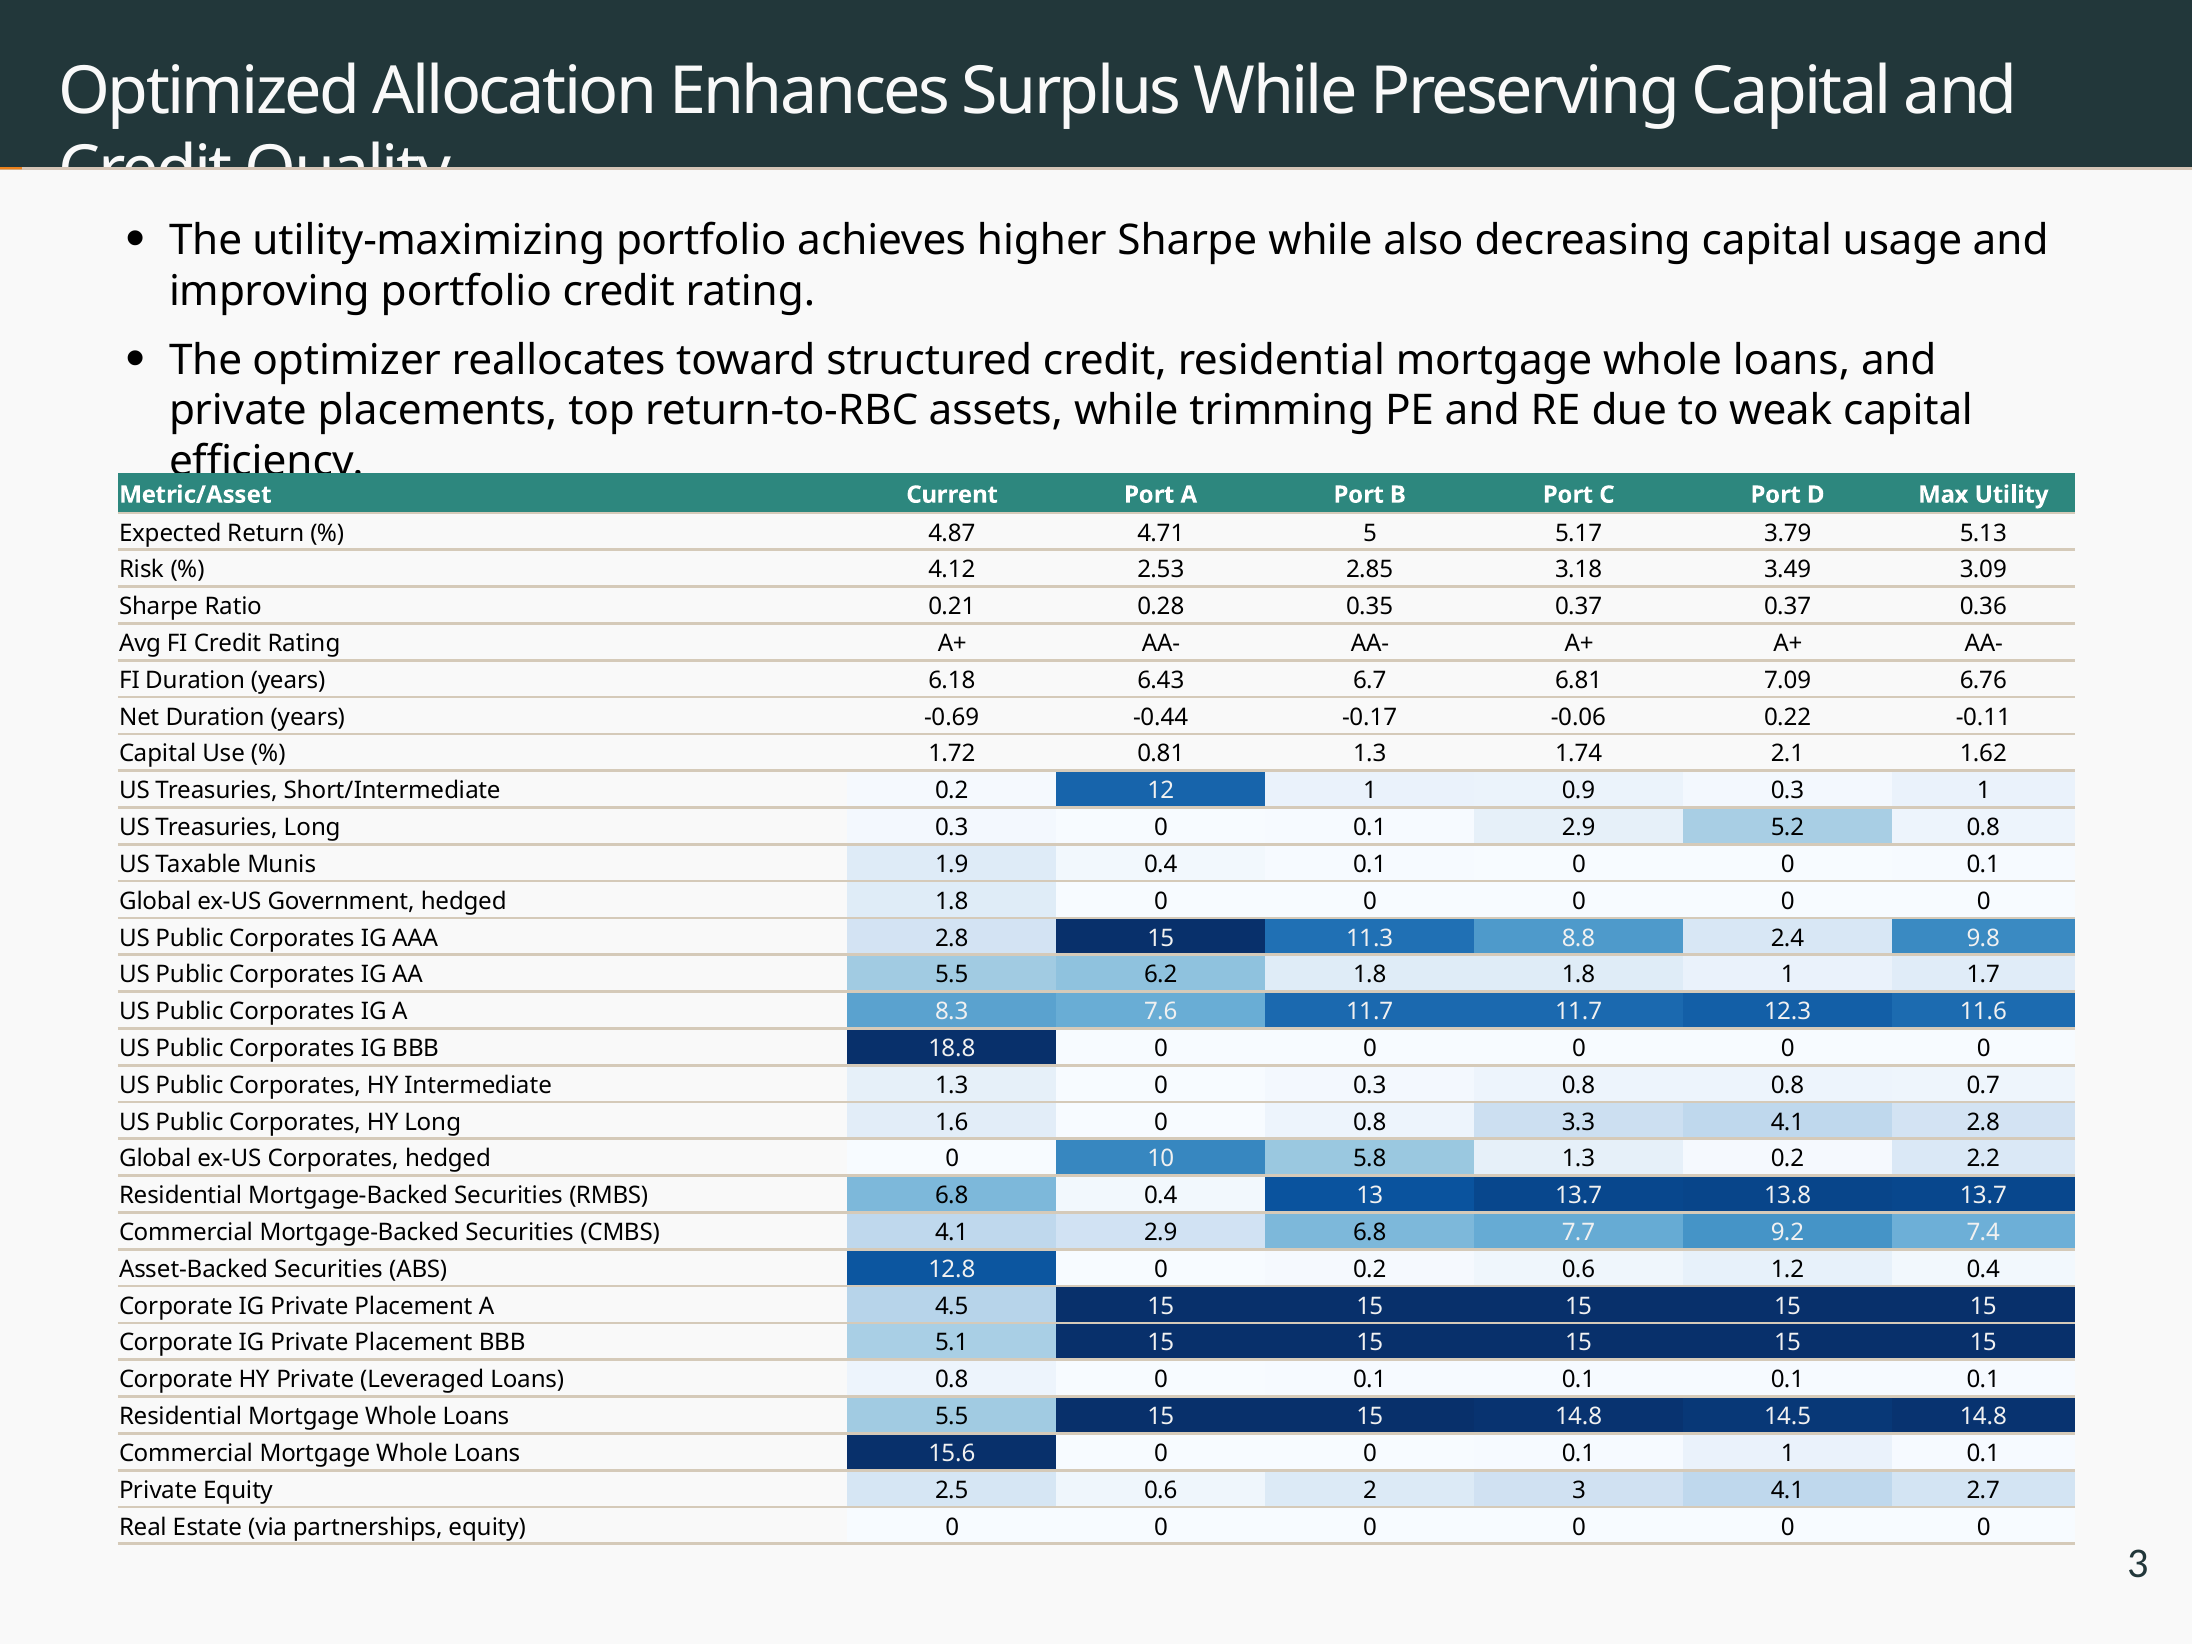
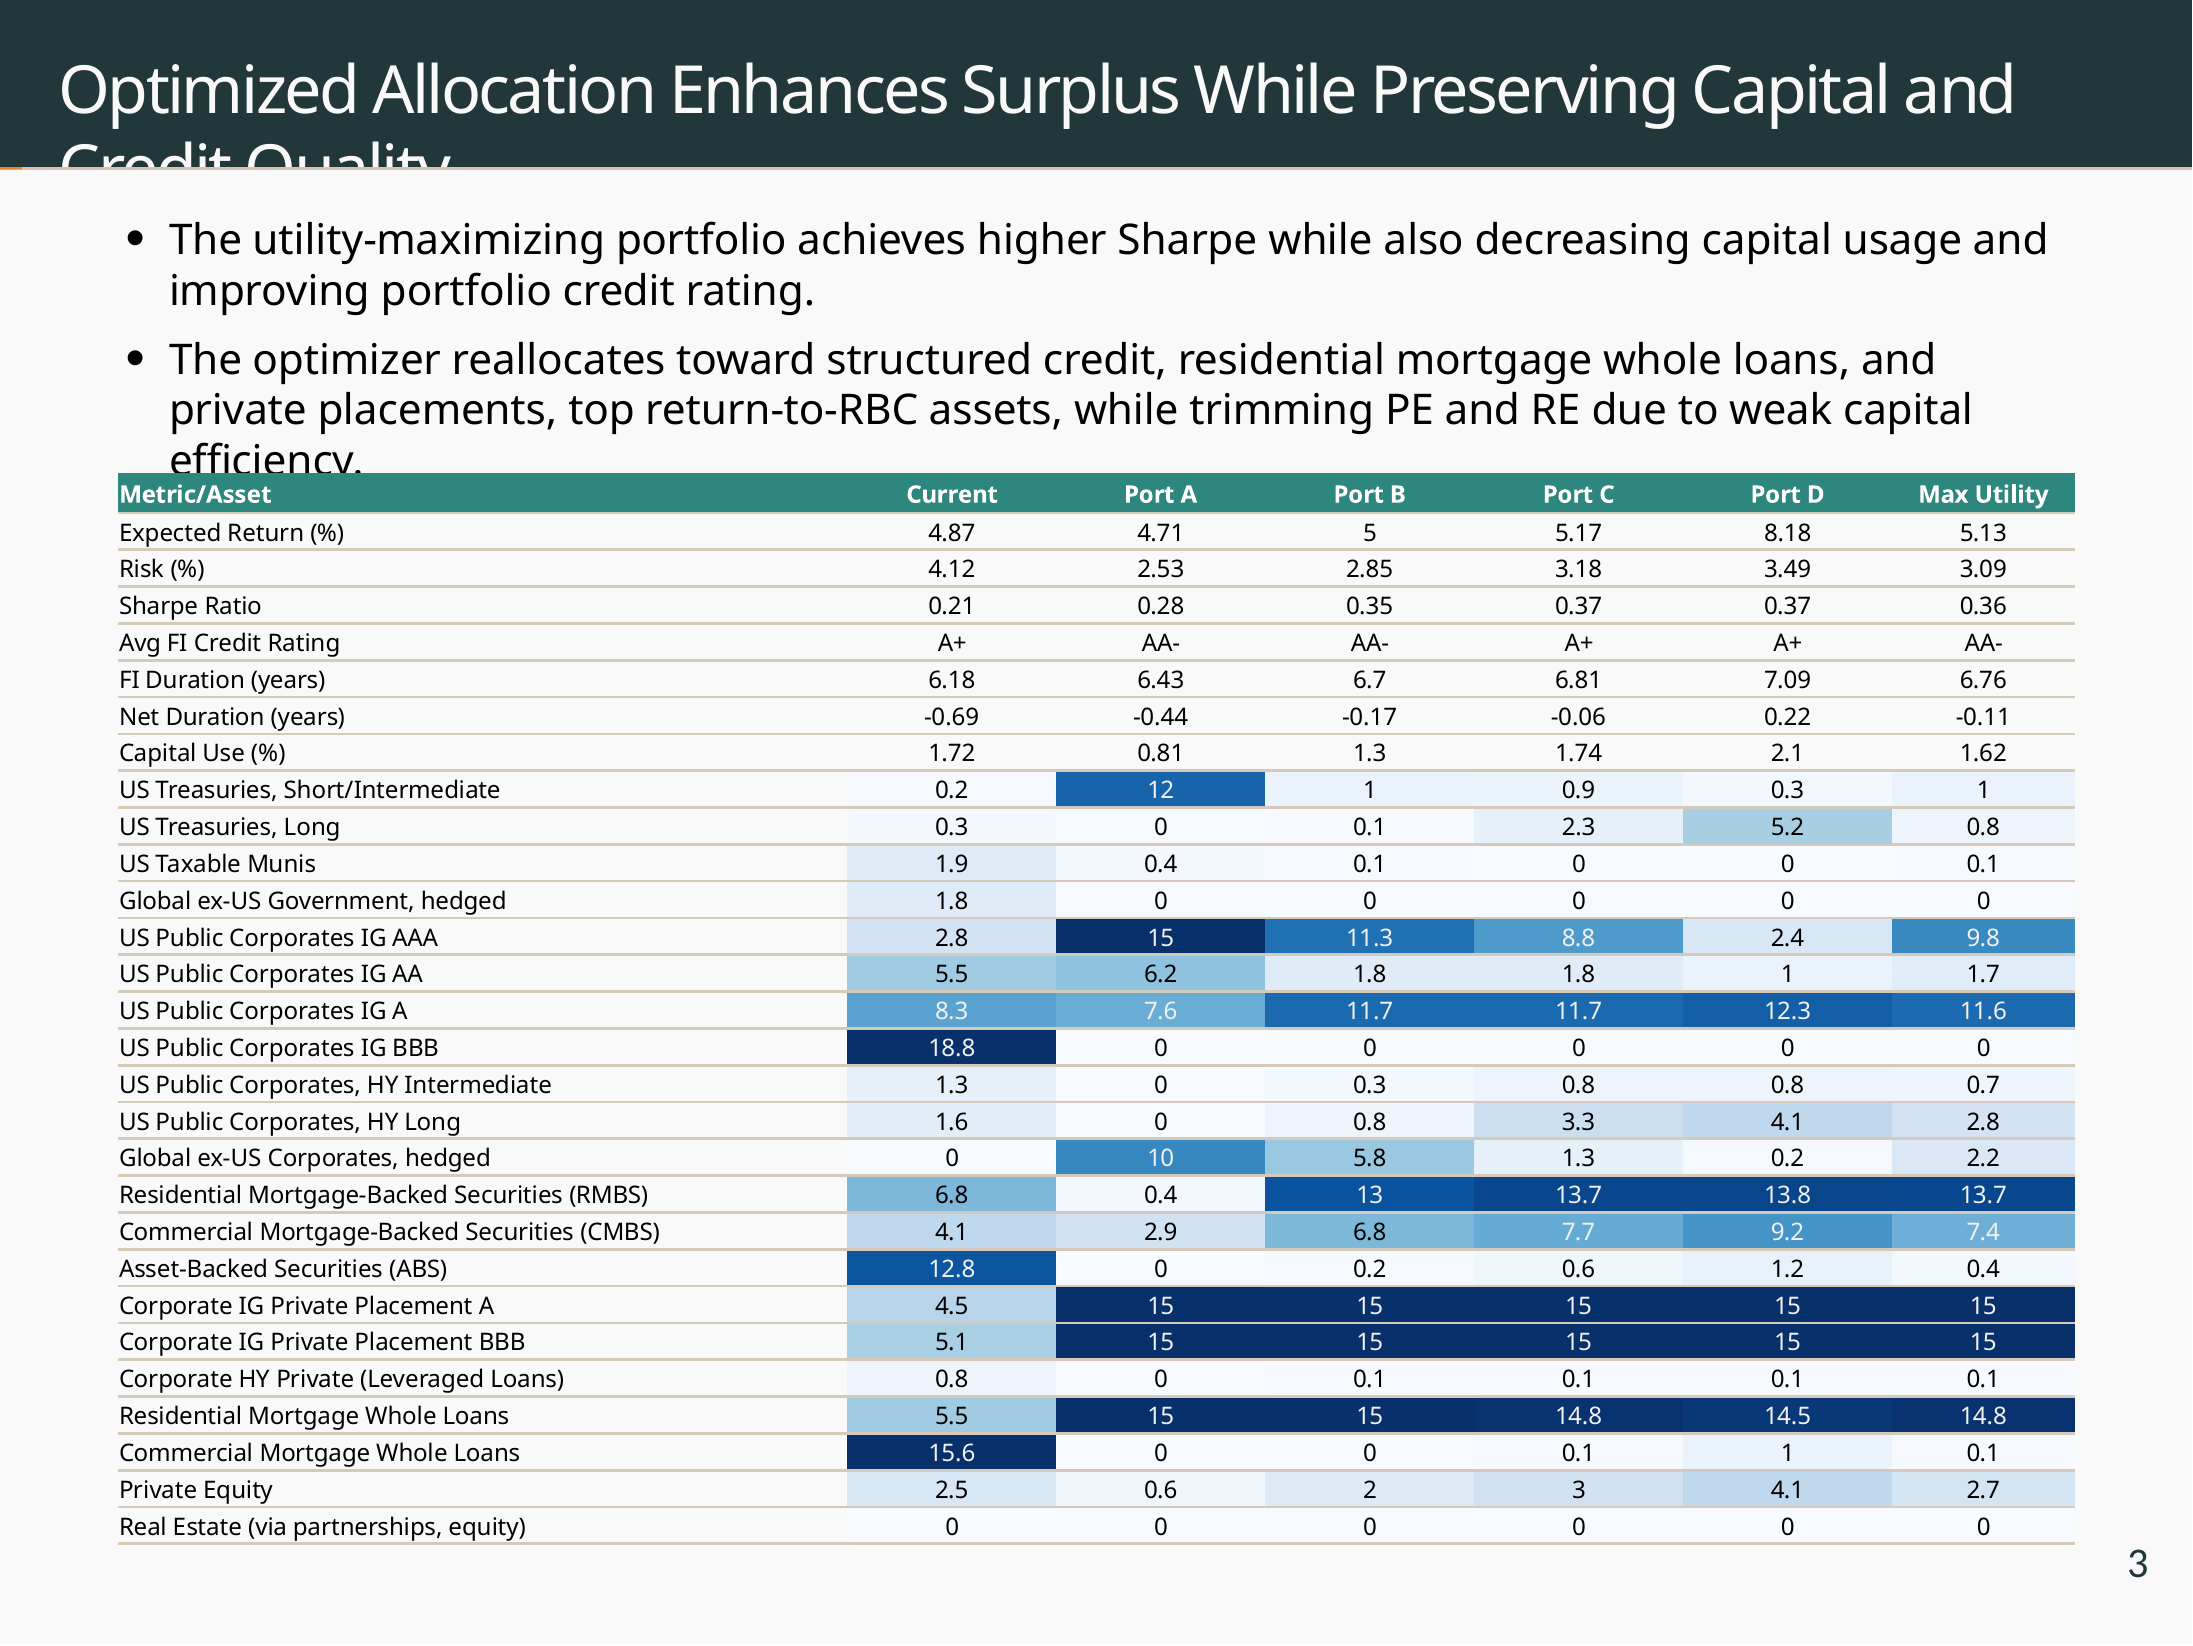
3.79: 3.79 -> 8.18 (1788, 533)
0.1 2.9: 2.9 -> 2.3 (1579, 828)
